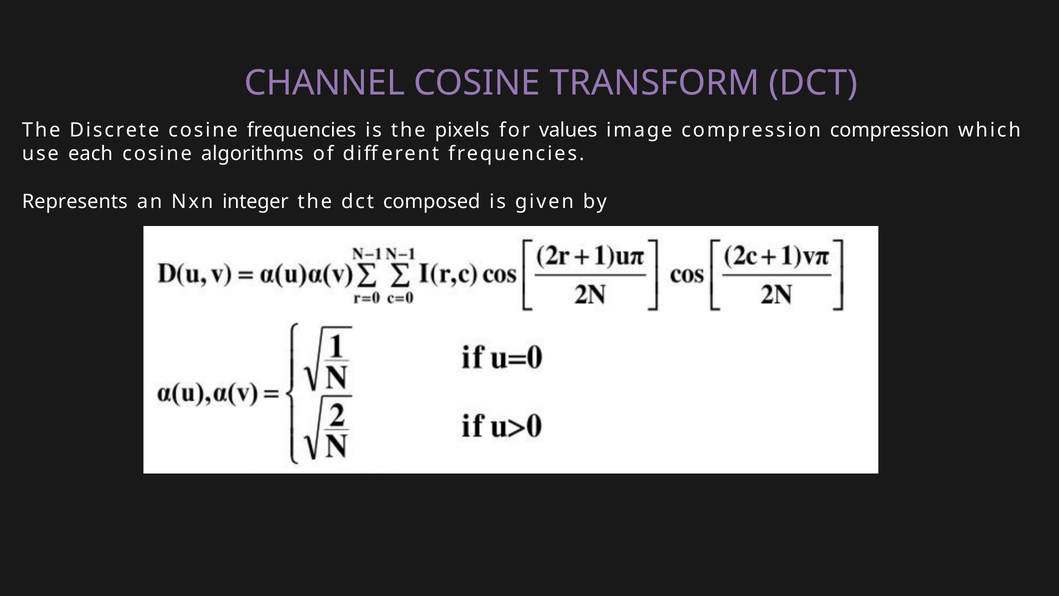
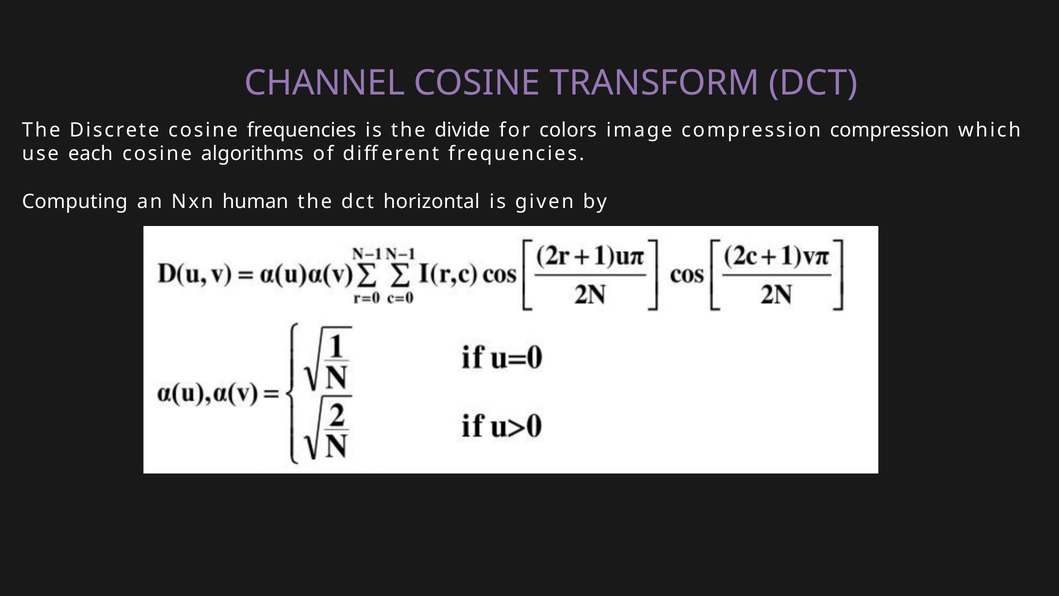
pixels: pixels -> divide (462, 130)
values: values -> colors (568, 130)
Represents: Represents -> Computing (75, 201)
integer: integer -> human (255, 201)
composed: composed -> horizontal (432, 201)
